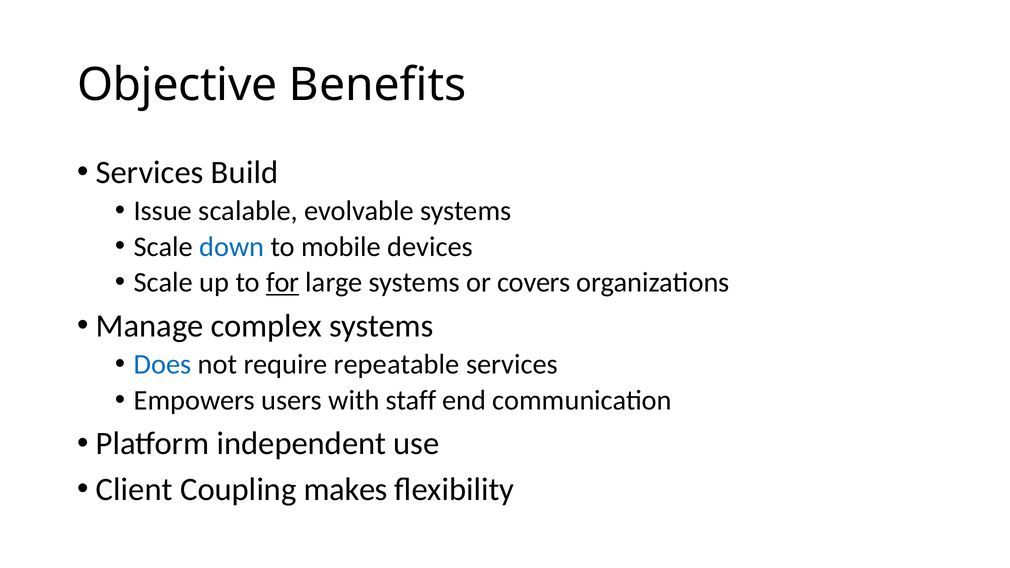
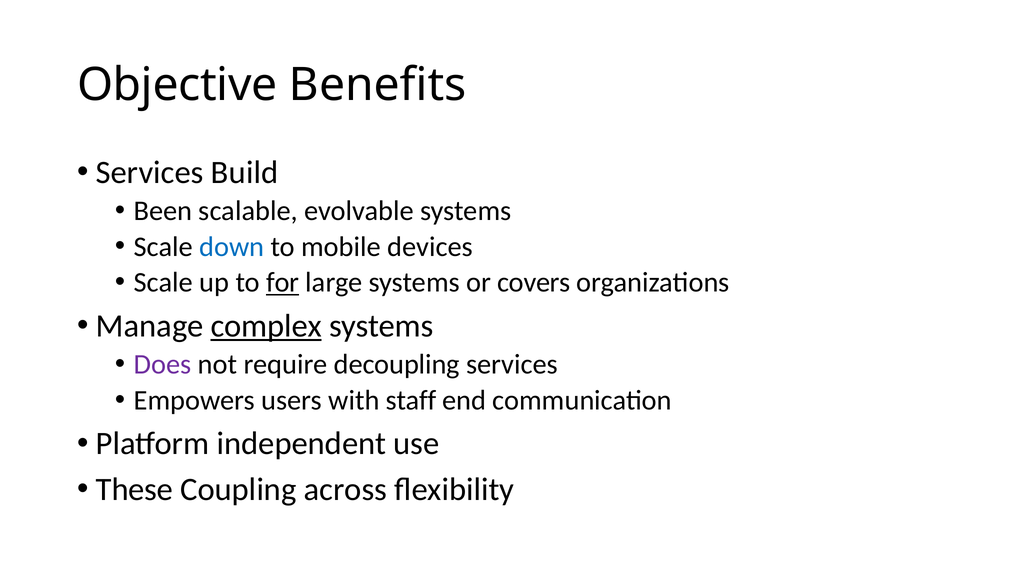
Issue: Issue -> Been (163, 211)
complex underline: none -> present (266, 326)
Does colour: blue -> purple (163, 364)
repeatable: repeatable -> decoupling (397, 364)
Client: Client -> These (135, 490)
makes: makes -> across (345, 490)
